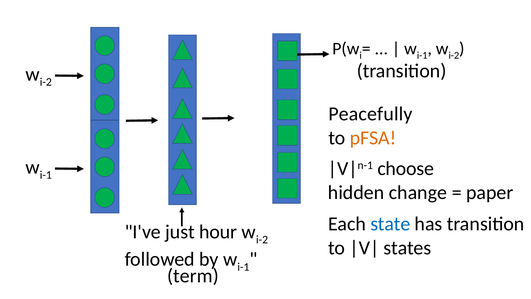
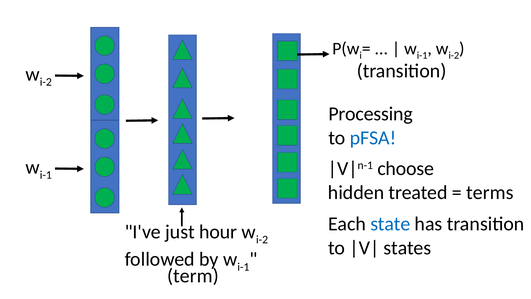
Peacefully: Peacefully -> Processing (371, 114)
pFSA colour: orange -> blue (373, 138)
change: change -> treated (418, 192)
paper: paper -> terms (490, 192)
